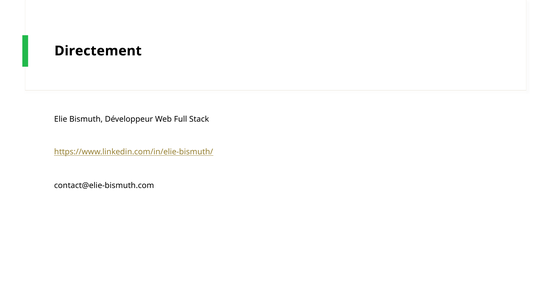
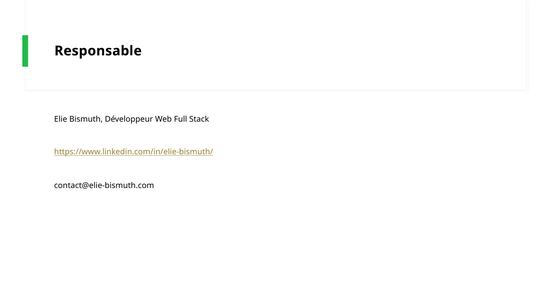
Directement: Directement -> Responsable (98, 51)
